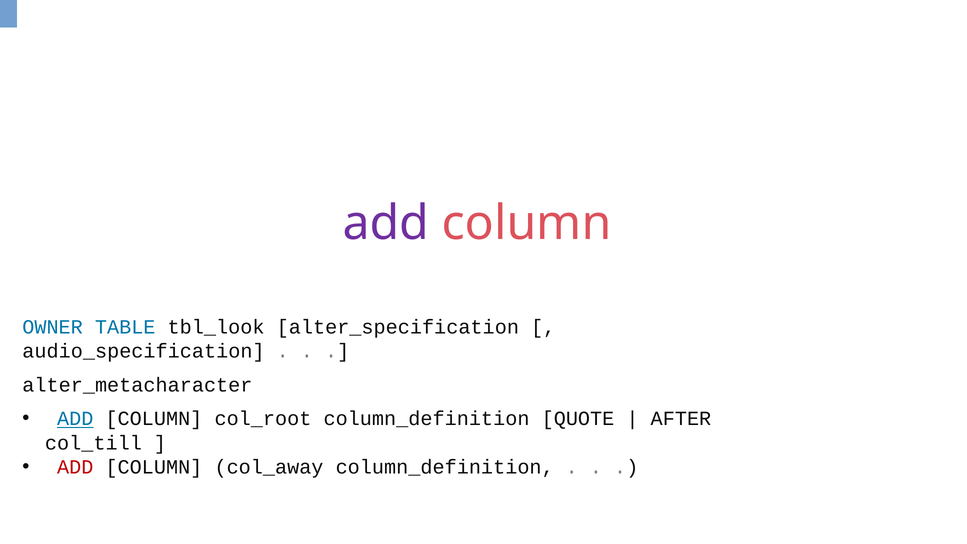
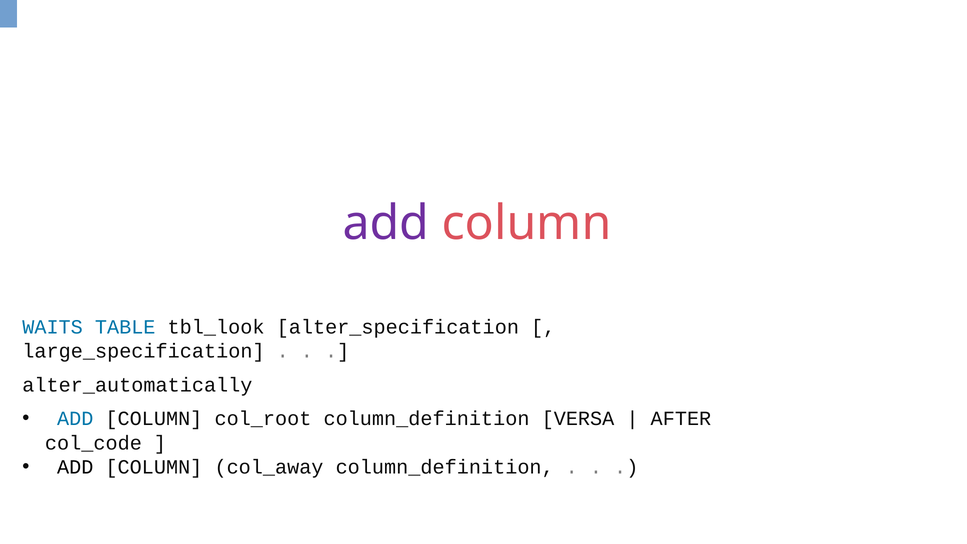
OWNER: OWNER -> WAITS (53, 327)
audio_specification: audio_specification -> large_specification (143, 351)
alter_metacharacter: alter_metacharacter -> alter_automatically (137, 385)
ADD underline: present -> none (75, 419)
QUOTE: QUOTE -> VERSA (578, 419)
col_till: col_till -> col_code (93, 443)
ADD colour: red -> black (75, 467)
